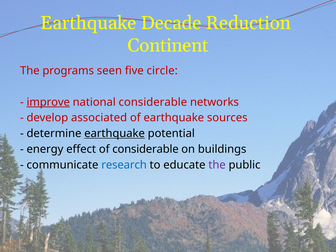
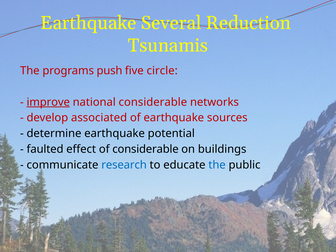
Decade: Decade -> Several (171, 23)
Continent: Continent -> Tsunamis (168, 45)
seen: seen -> push (110, 71)
earthquake underline: present -> none (115, 133)
energy: energy -> faulted (45, 149)
the colour: purple -> blue (217, 165)
